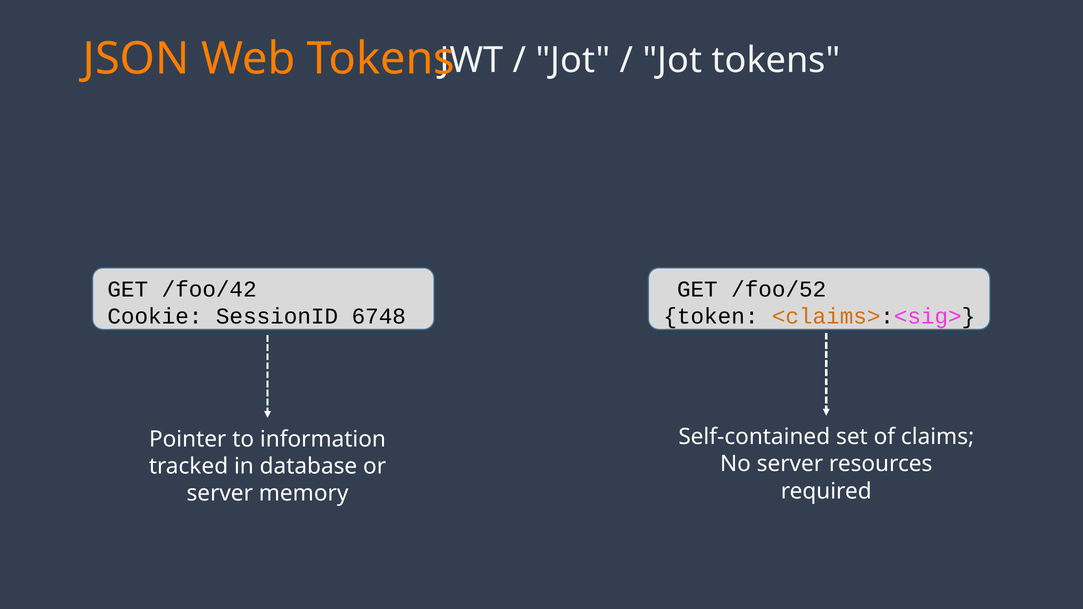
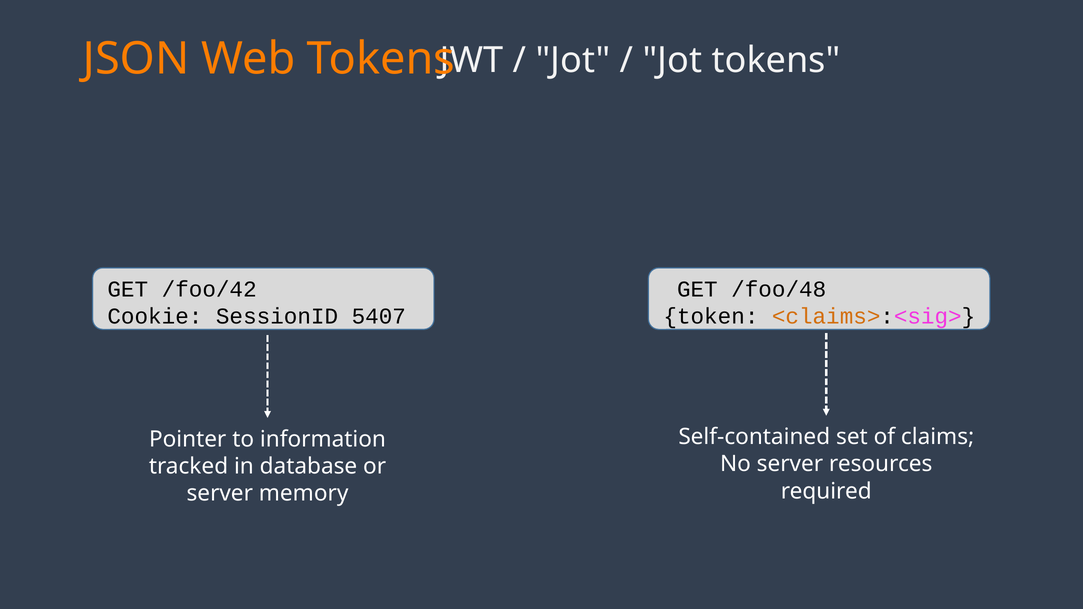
/foo/52: /foo/52 -> /foo/48 (779, 289)
6748: 6748 -> 5407 (379, 316)
